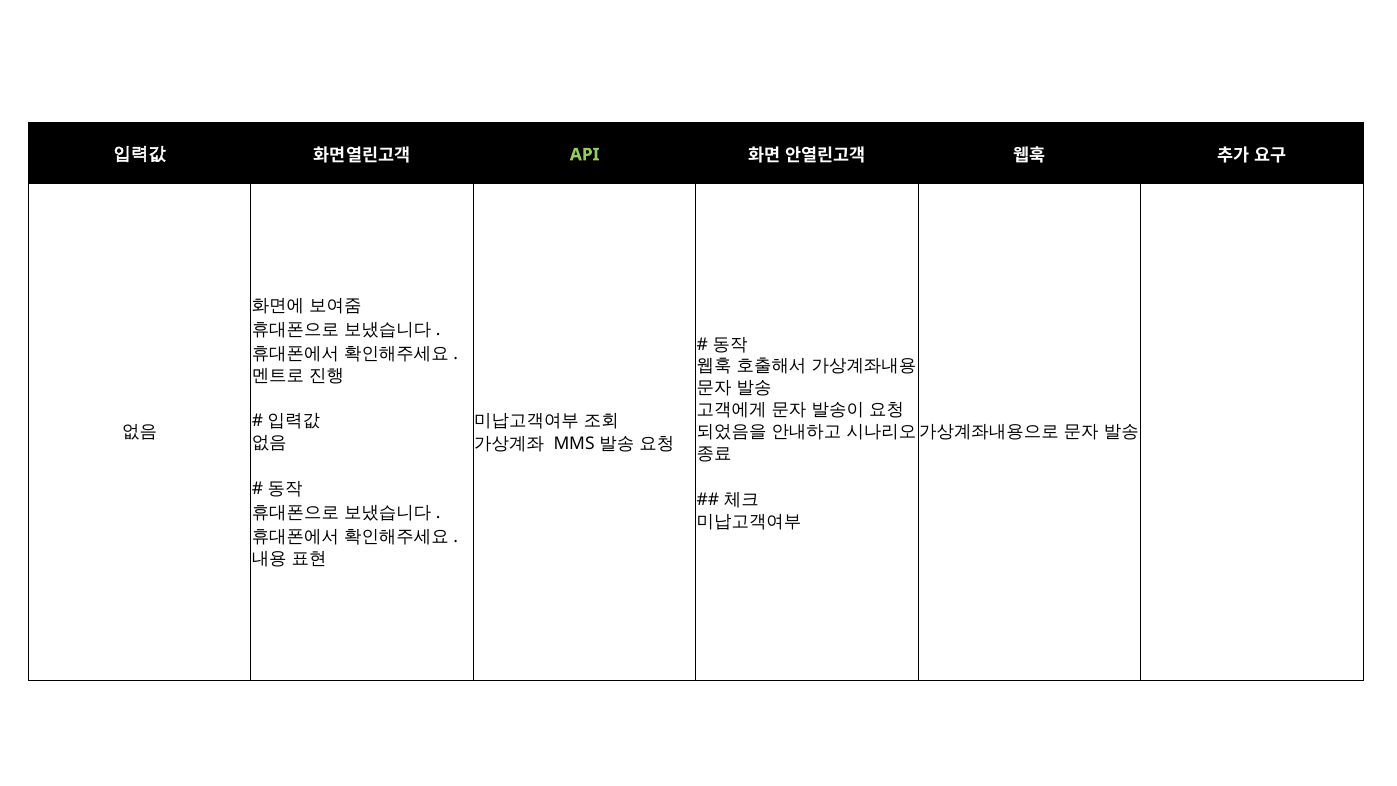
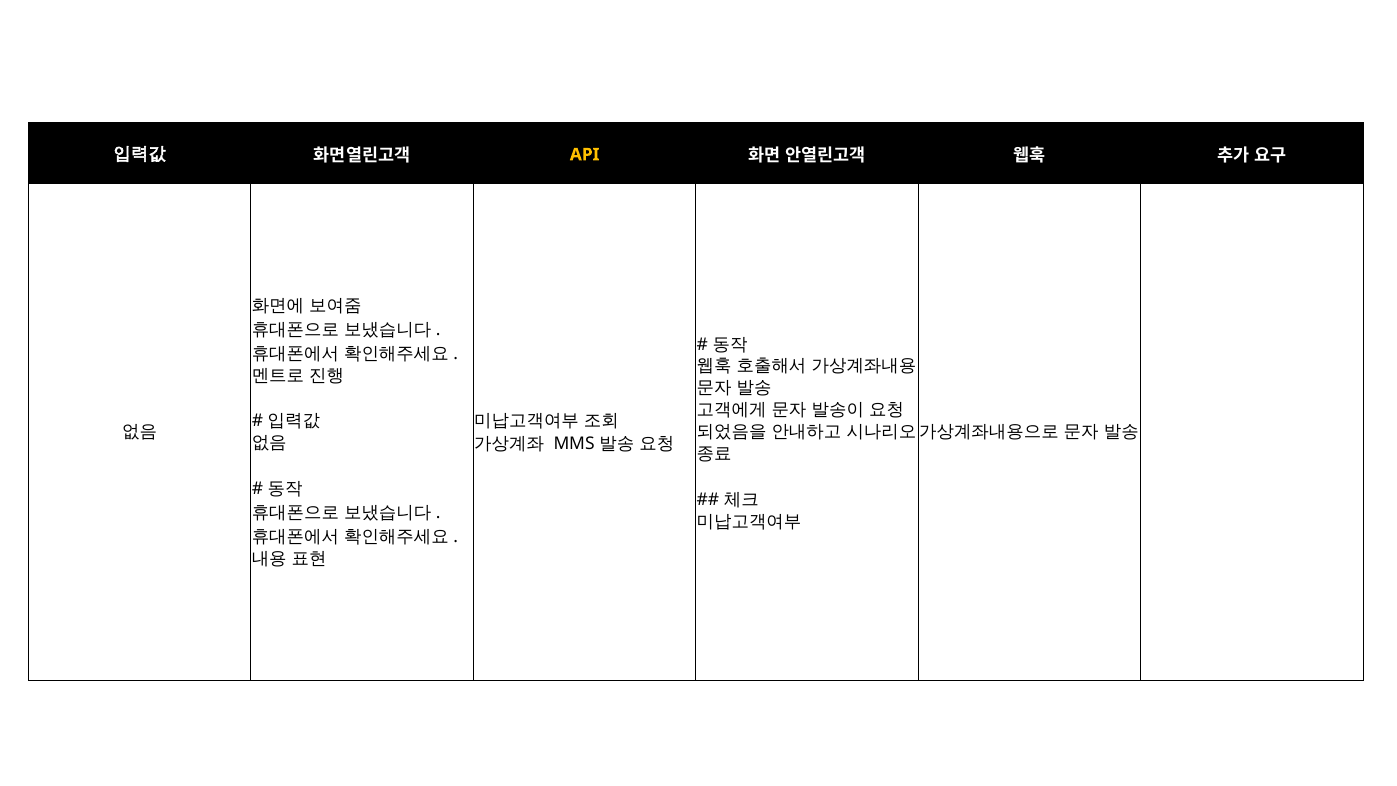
API colour: light green -> yellow (585, 155)
